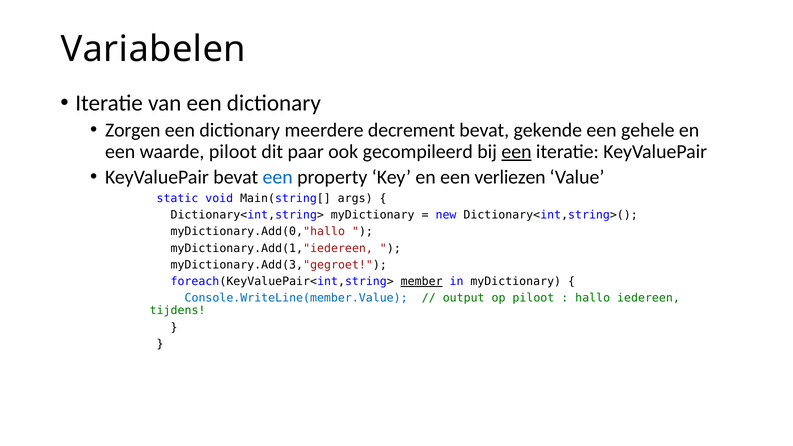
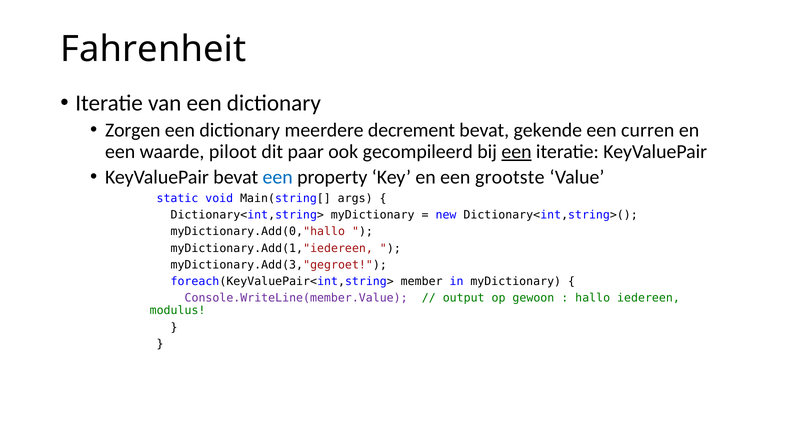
Variabelen: Variabelen -> Fahrenheit (153, 49)
gehele: gehele -> curren (648, 130)
verliezen: verliezen -> grootste (510, 177)
member underline: present -> none (422, 282)
Console.WriteLine(member.Value colour: blue -> purple (296, 298)
op piloot: piloot -> gewoon (533, 298)
tijdens: tijdens -> modulus (178, 311)
